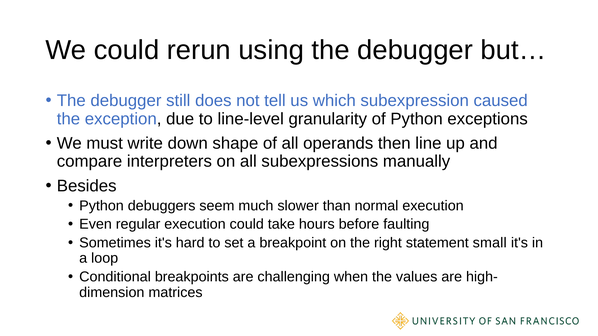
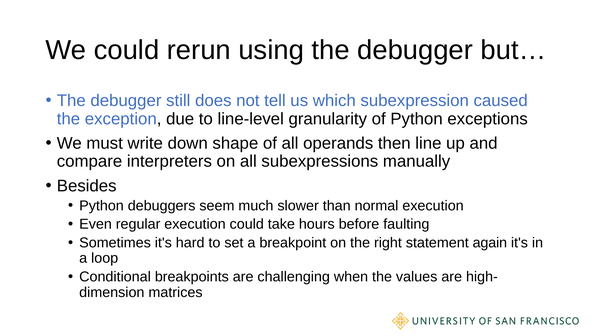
small: small -> again (490, 243)
